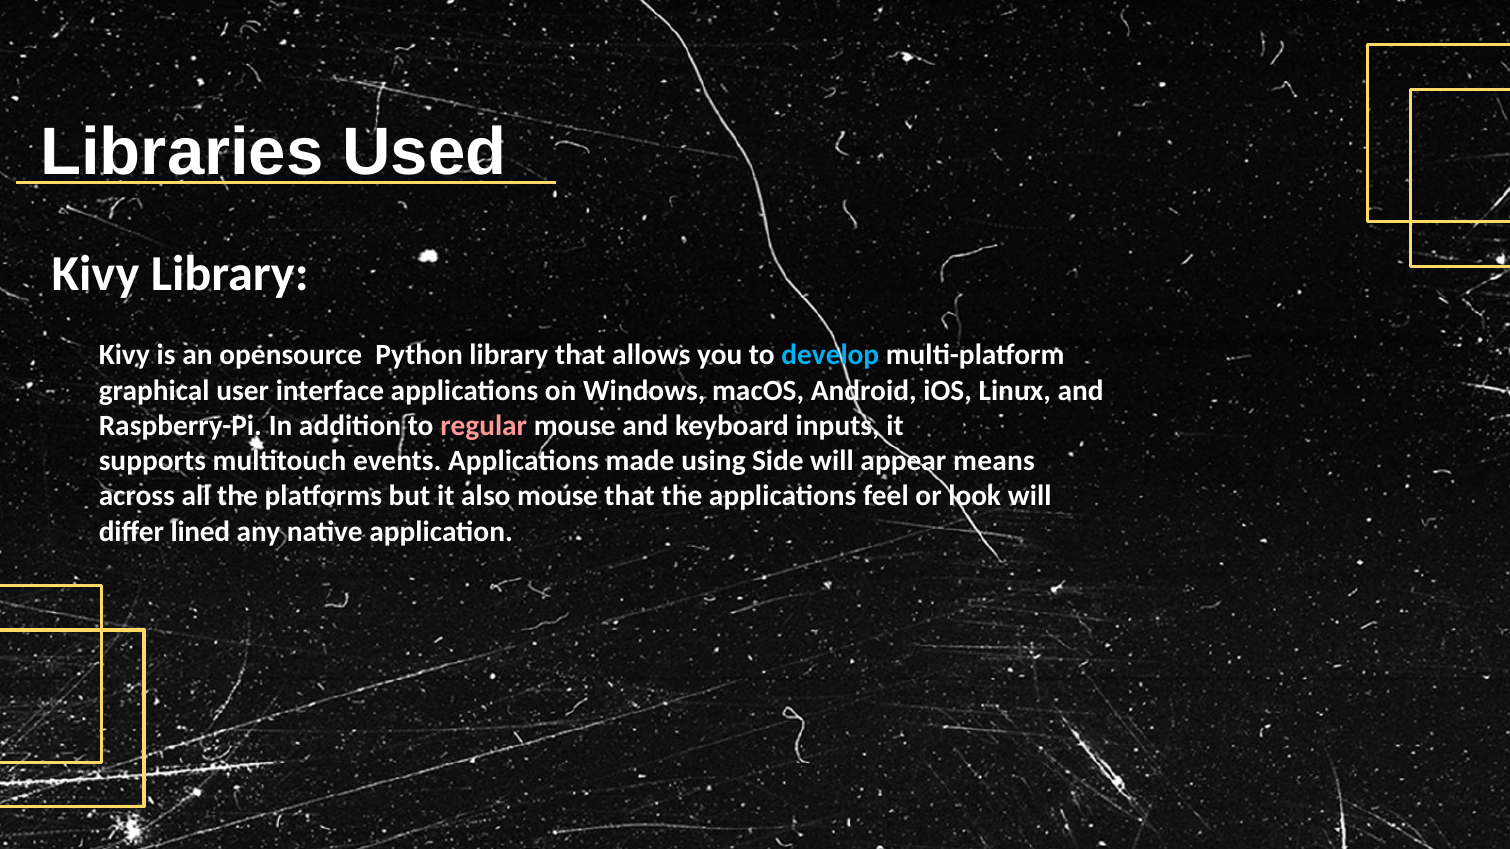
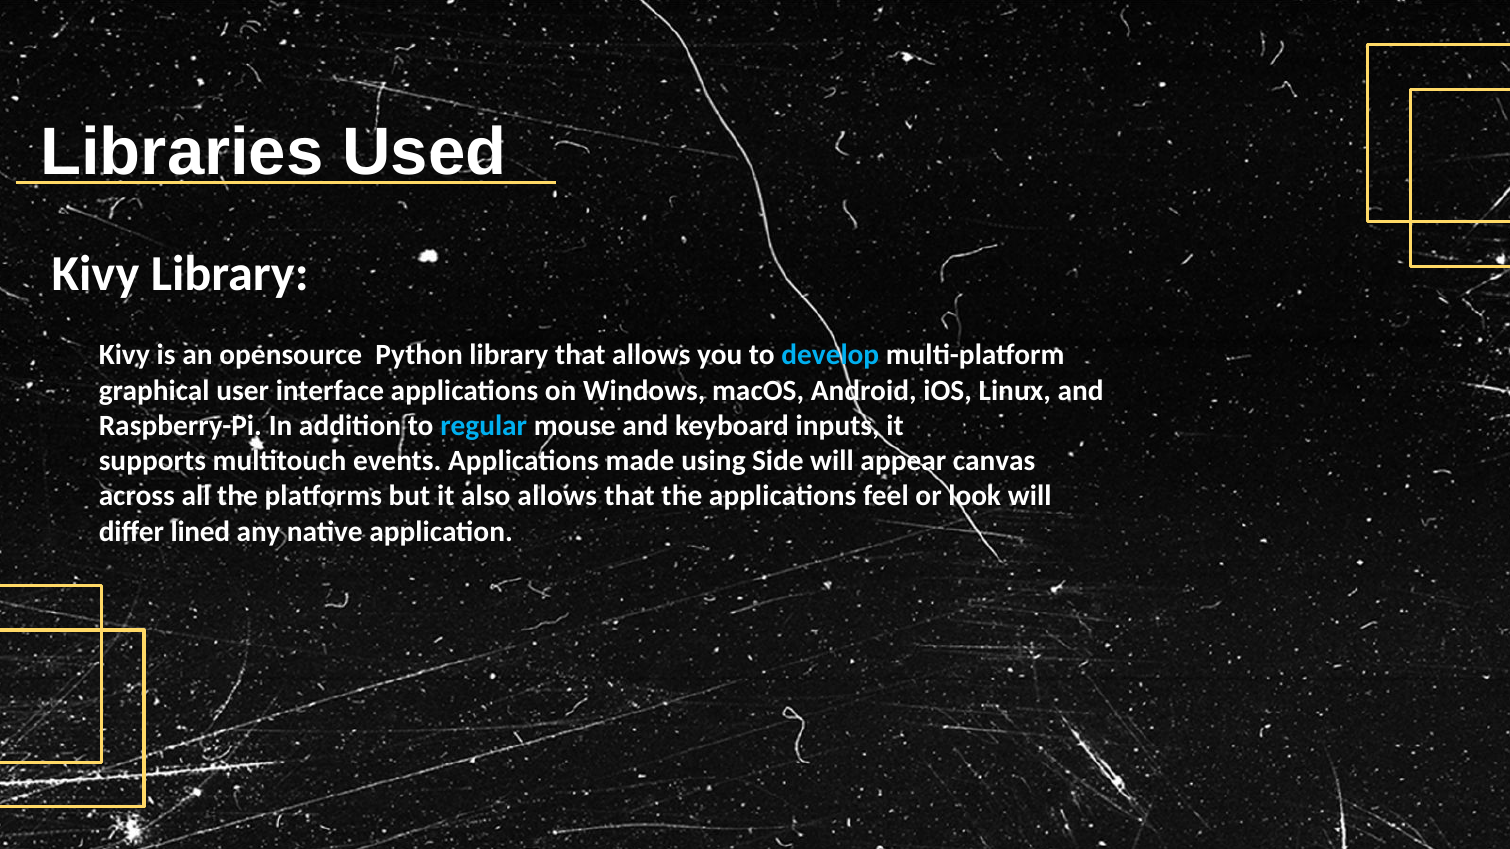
regular colour: pink -> light blue (484, 426)
means: means -> canvas (994, 461)
also mouse: mouse -> allows (557, 496)
